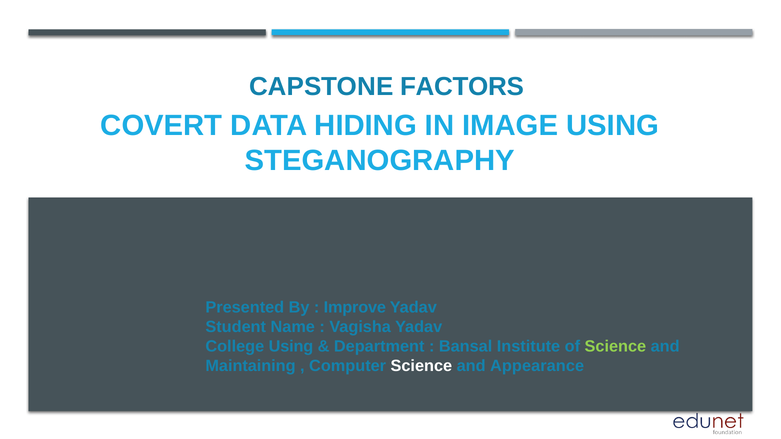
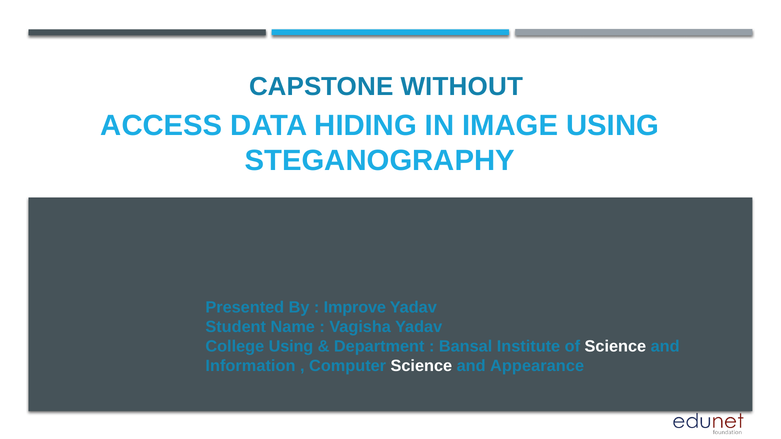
FACTORS: FACTORS -> WITHOUT (462, 87)
COVERT: COVERT -> ACCESS (161, 126)
Science colour: light green -> white (615, 347)
Maintaining: Maintaining -> Information (250, 366)
